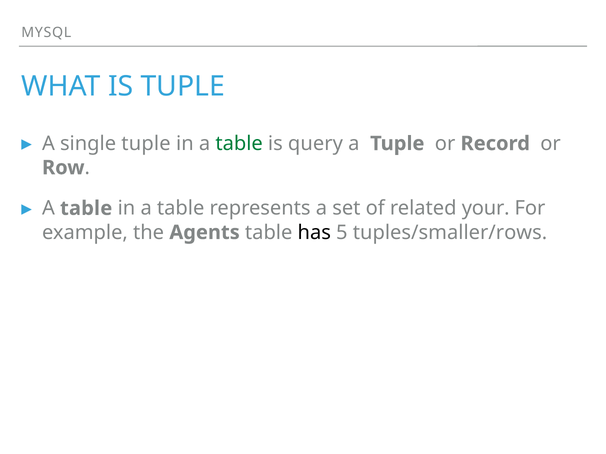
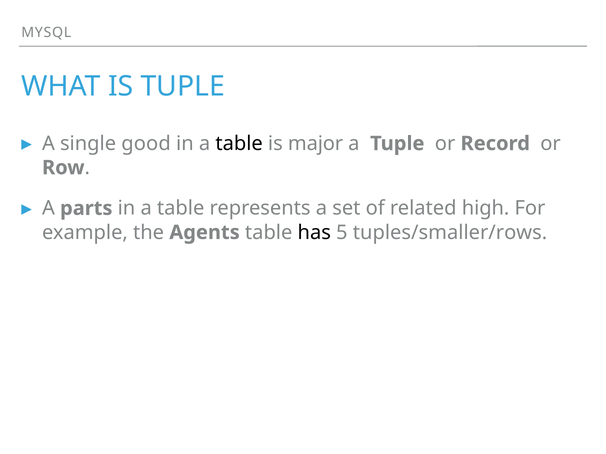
single tuple: tuple -> good (146, 144)
table colour: green -> black (239, 144)
query: query -> major (316, 144)
table: table -> parts (86, 209)
your: your -> high (486, 209)
